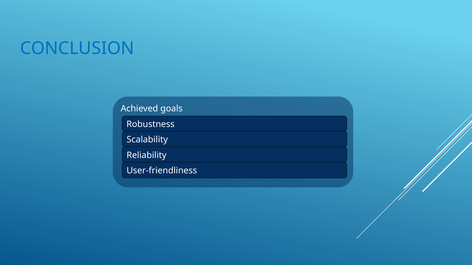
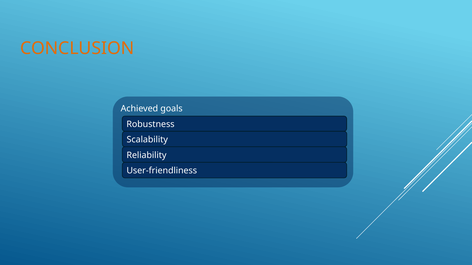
CONCLUSION colour: blue -> orange (77, 48)
